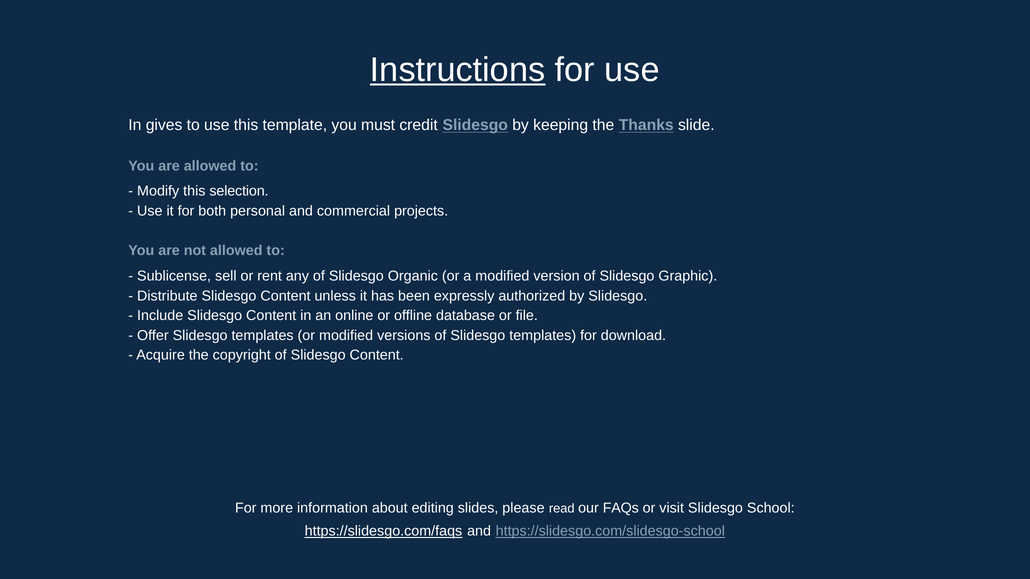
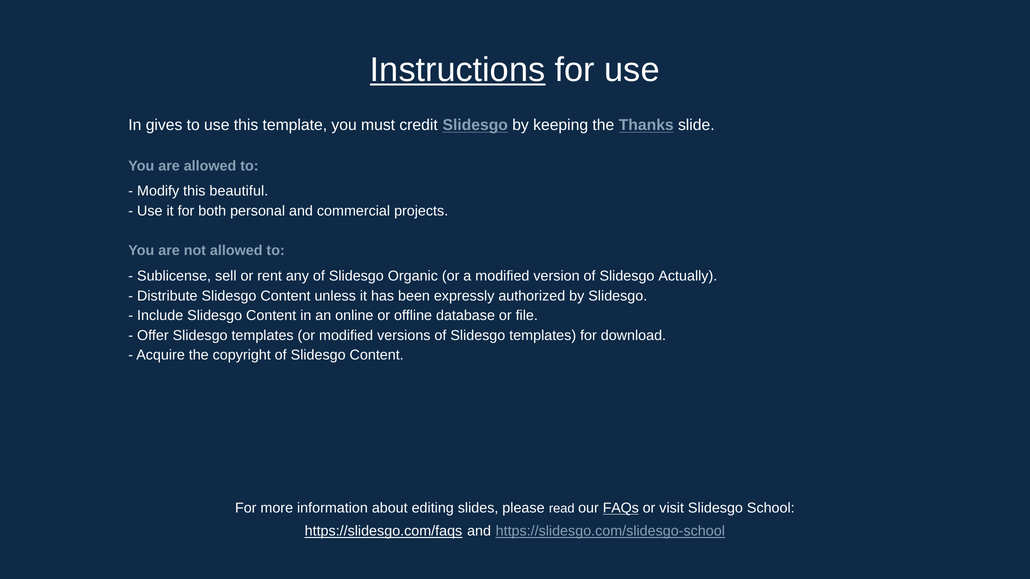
selection: selection -> beautiful (239, 191)
Graphic: Graphic -> Actually (688, 276)
FAQs underline: none -> present (621, 508)
